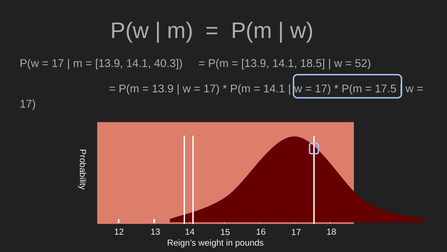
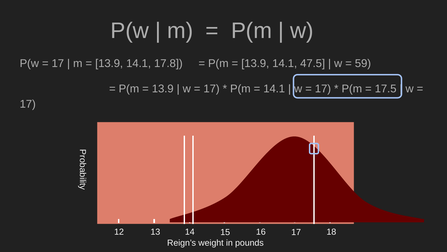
40.3: 40.3 -> 17.8 (168, 63)
18.5: 18.5 -> 47.5 (313, 63)
52: 52 -> 59 (363, 63)
